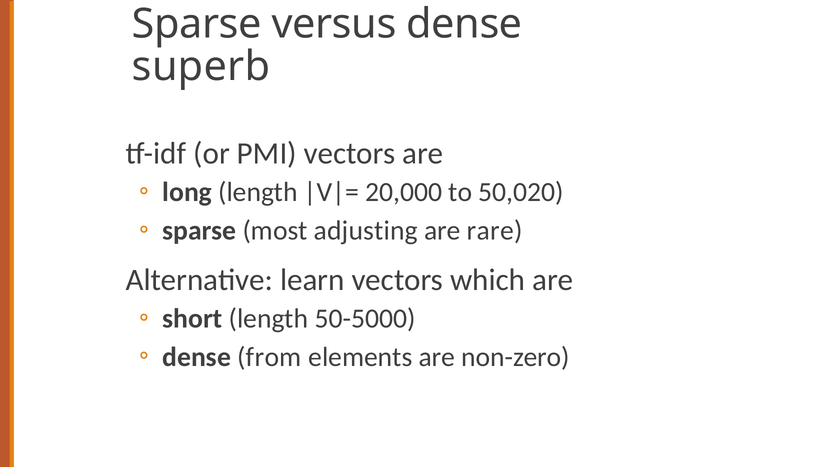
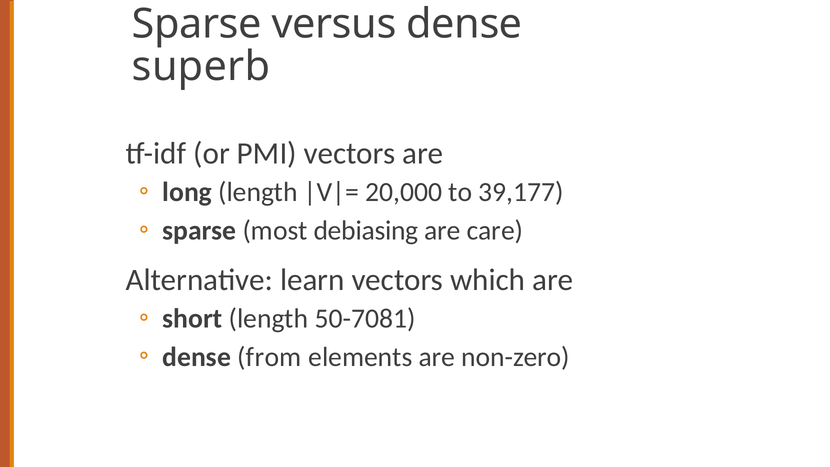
50,020: 50,020 -> 39,177 (521, 192)
adjusting: adjusting -> debiasing (366, 231)
rare: rare -> care (495, 231)
50-5000: 50-5000 -> 50-7081 (365, 318)
